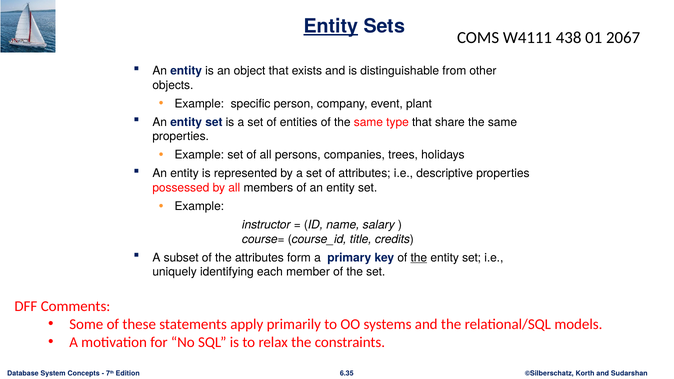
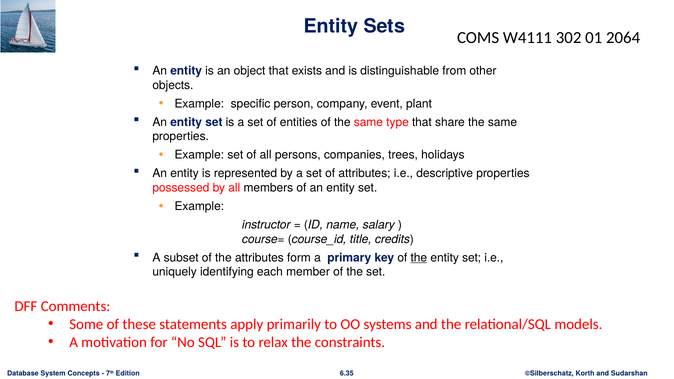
Entity underline: present -> none (331, 26)
438: 438 -> 302 (569, 38)
2067: 2067 -> 2064 (623, 38)
